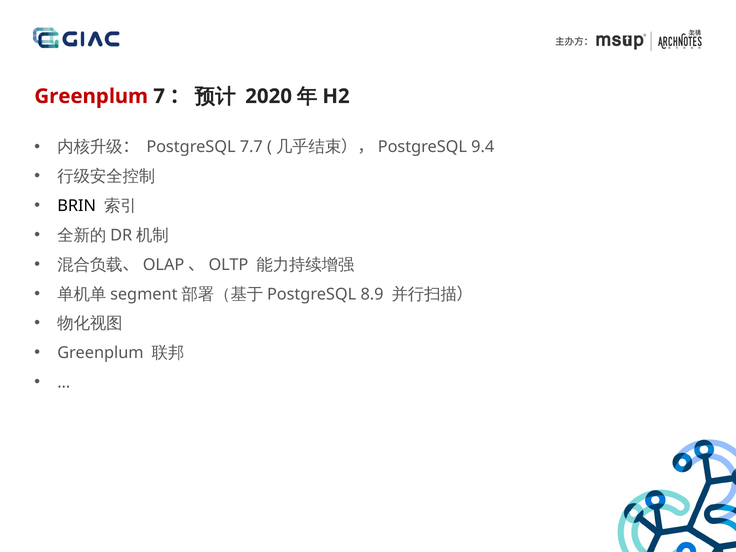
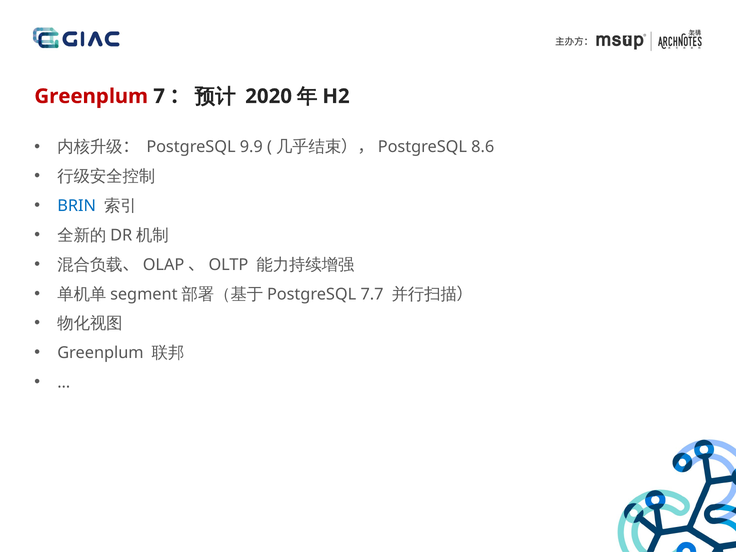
7.7: 7.7 -> 9.9 (251, 147)
9.4: 9.4 -> 8.6 (483, 147)
BRIN colour: black -> blue (77, 206)
8.9: 8.9 -> 7.7 (372, 294)
